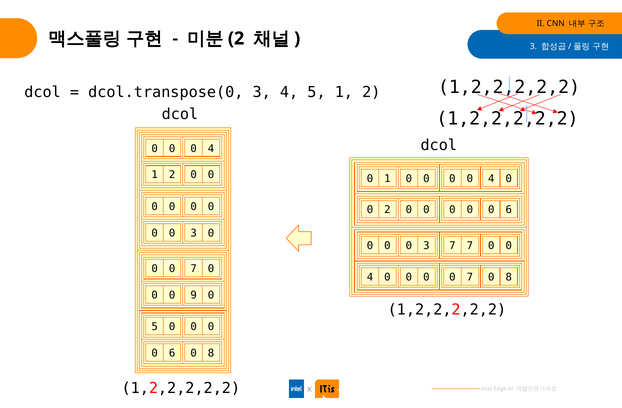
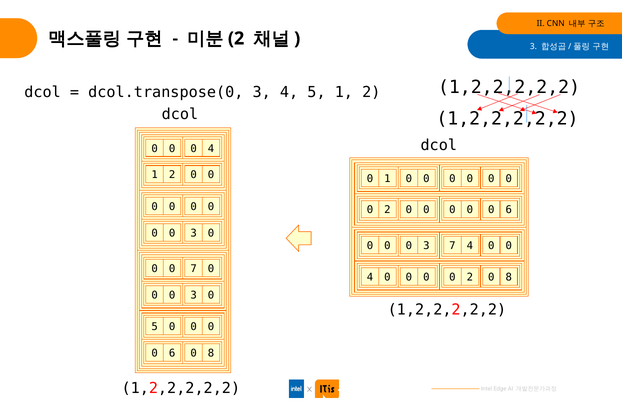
4: 4 -> 0 (491, 179)
7 7: 7 -> 4 (470, 246)
7: 7 -> 2 (470, 278)
9: 9 -> 3 (194, 296)
